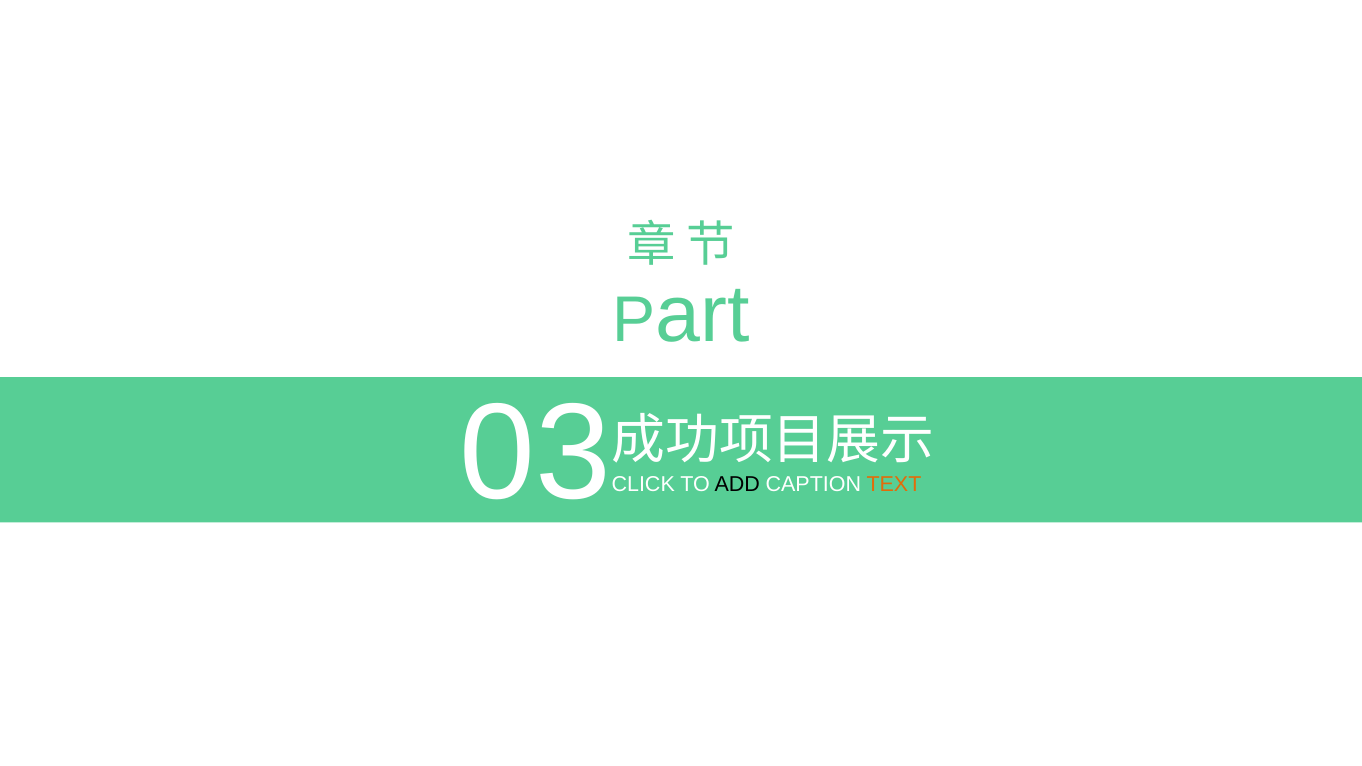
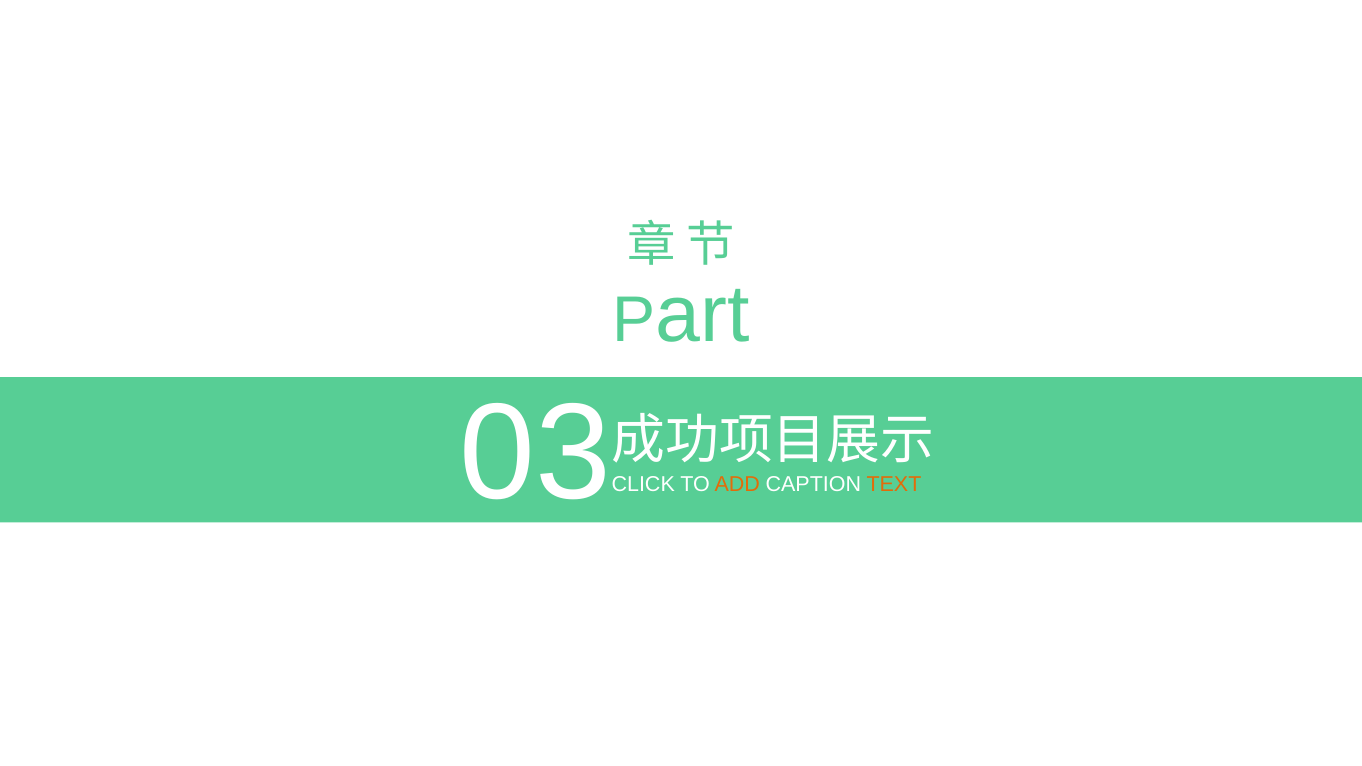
ADD colour: black -> orange (737, 485)
